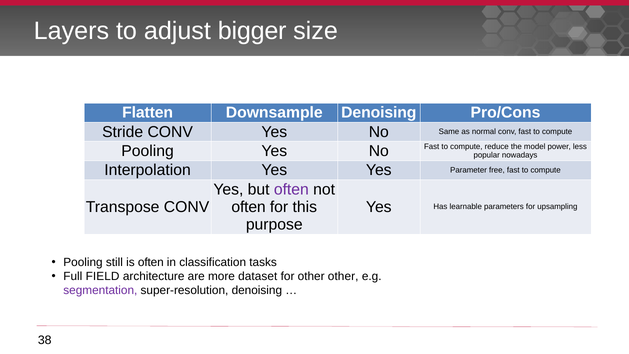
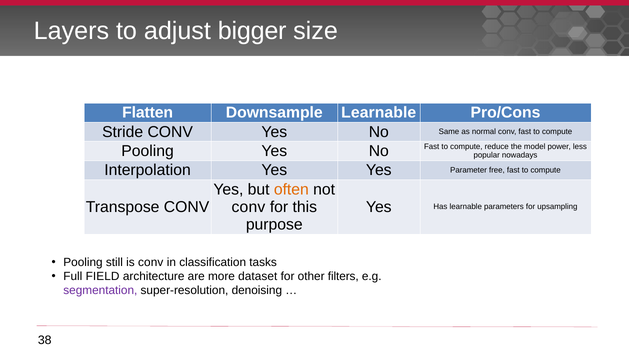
Downsample Denoising: Denoising -> Learnable (379, 113)
often colour: purple -> orange (291, 189)
often: often -> conv (248, 207)
is often: often -> conv (151, 262)
other other: other -> filters (343, 276)
